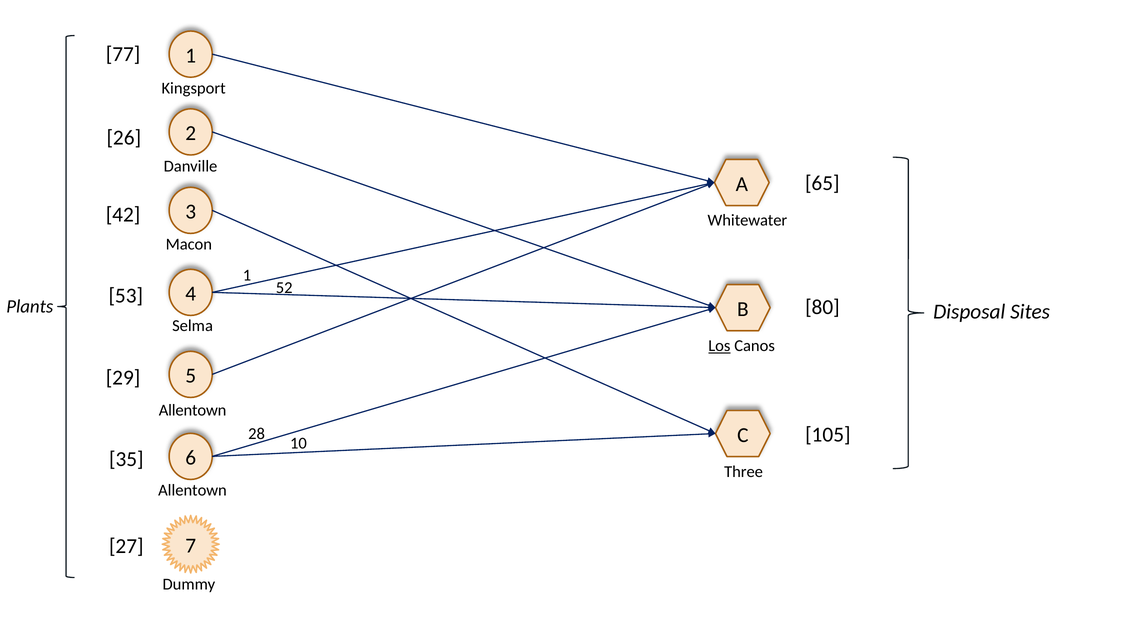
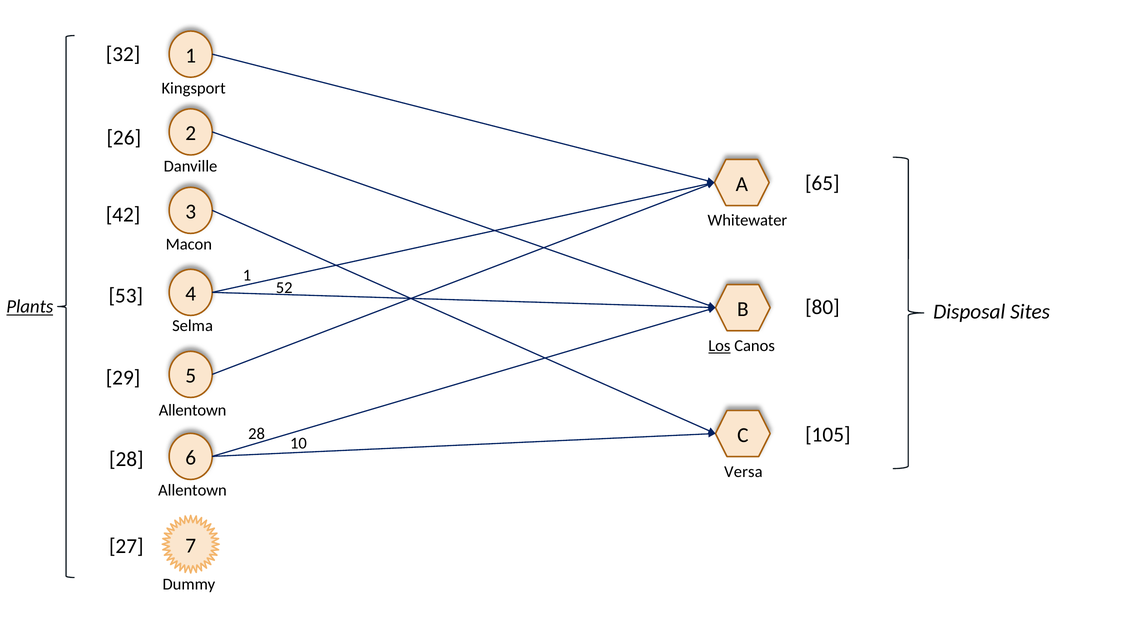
77: 77 -> 32 (123, 54)
Plants underline: none -> present (30, 307)
35: 35 -> 28 (126, 459)
Three: Three -> Versa (743, 472)
